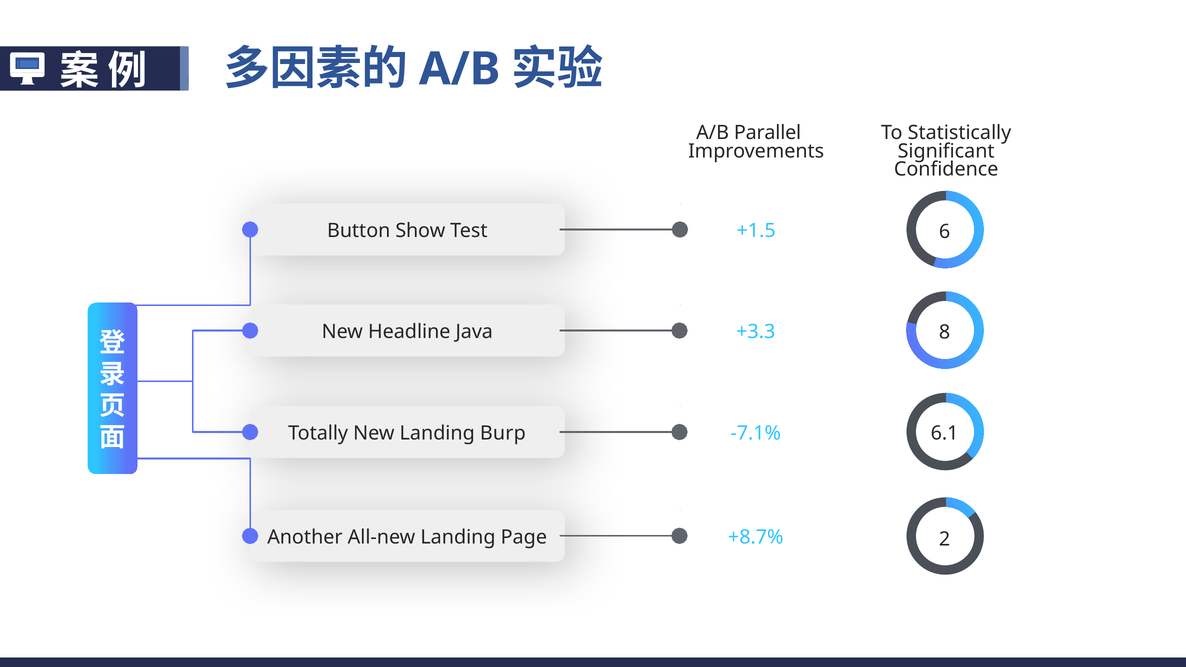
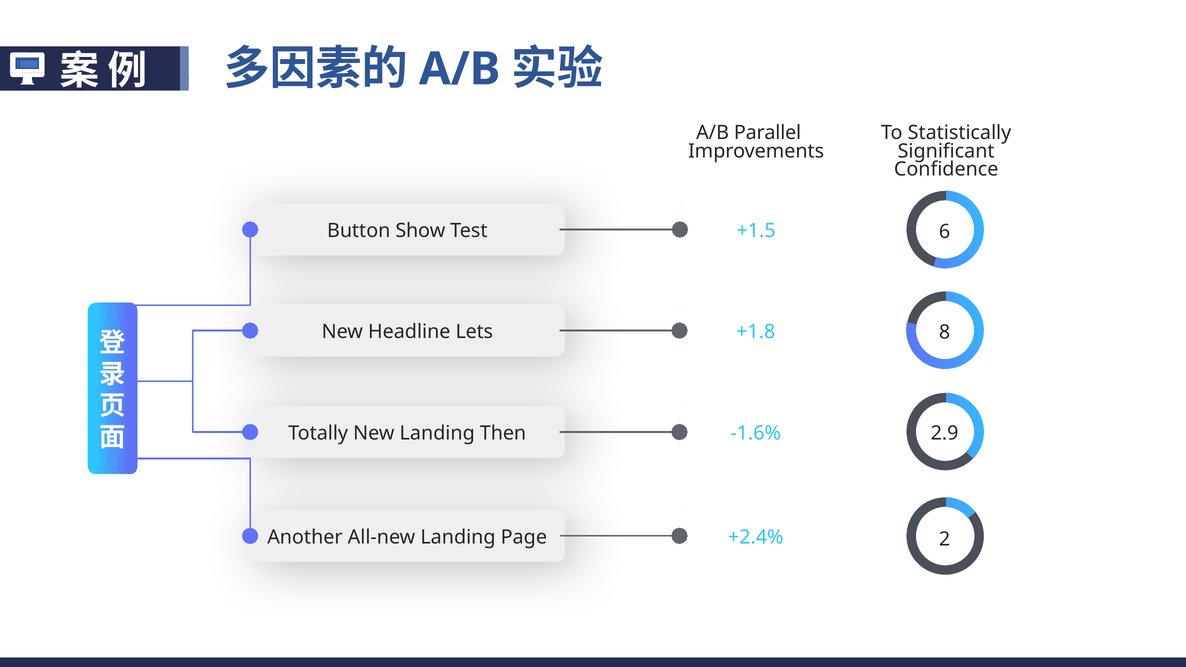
Java: Java -> Lets (474, 332)
+3.3: +3.3 -> +1.8 (756, 332)
Burp: Burp -> Then (503, 433)
-7.1%: -7.1% -> -1.6% (756, 433)
6.1: 6.1 -> 2.9 (945, 434)
+8.7%: +8.7% -> +2.4% (756, 537)
